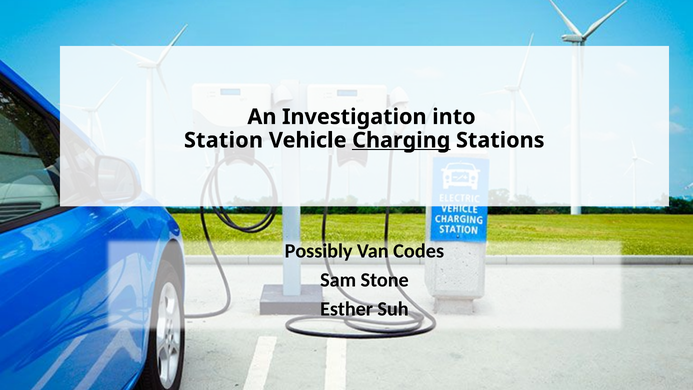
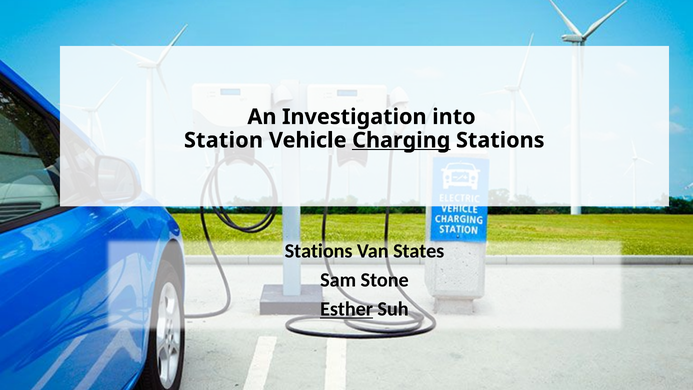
Possibly: Possibly -> Stations (319, 251)
Codes: Codes -> States (419, 251)
Esther underline: none -> present (347, 309)
